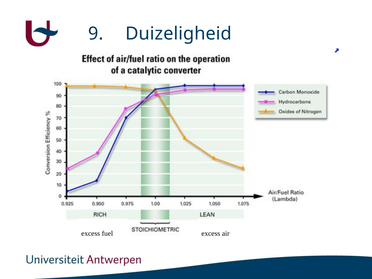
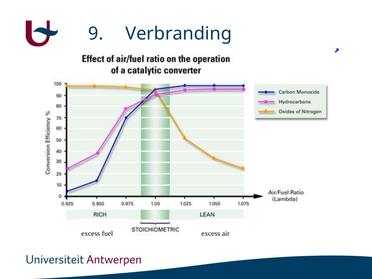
Duizeligheid: Duizeligheid -> Verbranding (179, 34)
